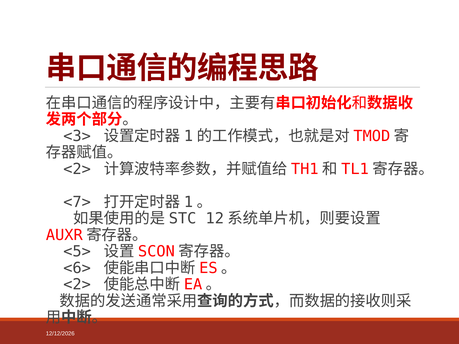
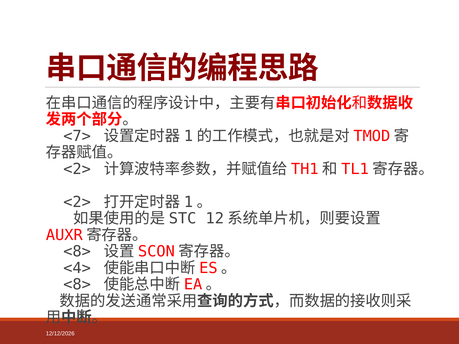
<3>: <3> -> <7> (77, 136)
<7>: <7> -> <2> (77, 202)
<5>: <5> -> <8> (77, 252)
<6>: <6> -> <4> (77, 268)
<2>: <2> -> <8> (77, 285)
